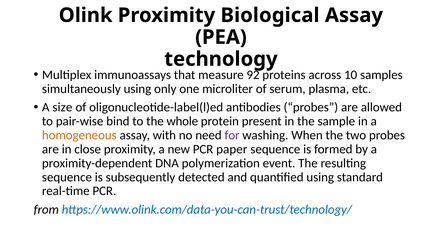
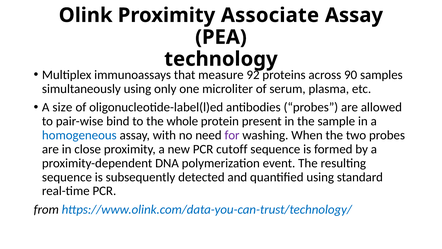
Biological: Biological -> Associate (270, 15)
10: 10 -> 90 (351, 75)
homogeneous colour: orange -> blue (79, 135)
paper: paper -> cutoff (232, 149)
